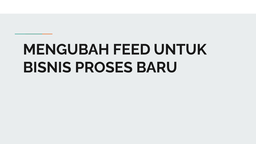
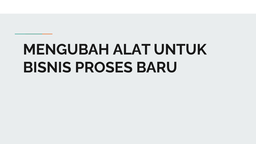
FEED: FEED -> ALAT (132, 50)
